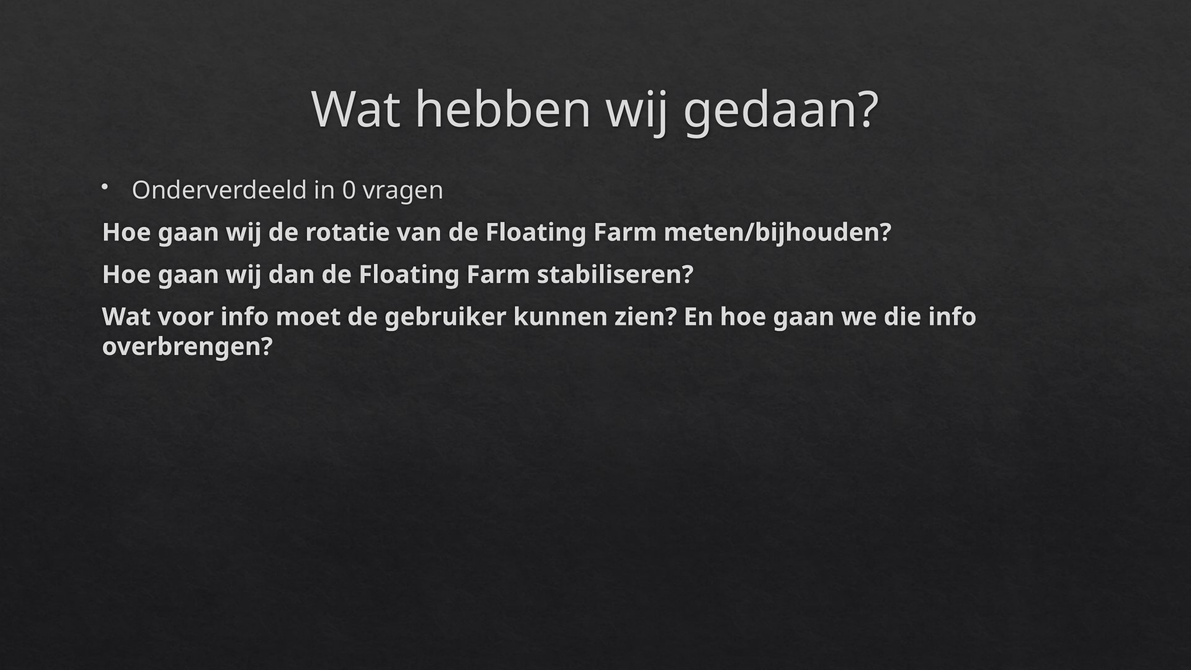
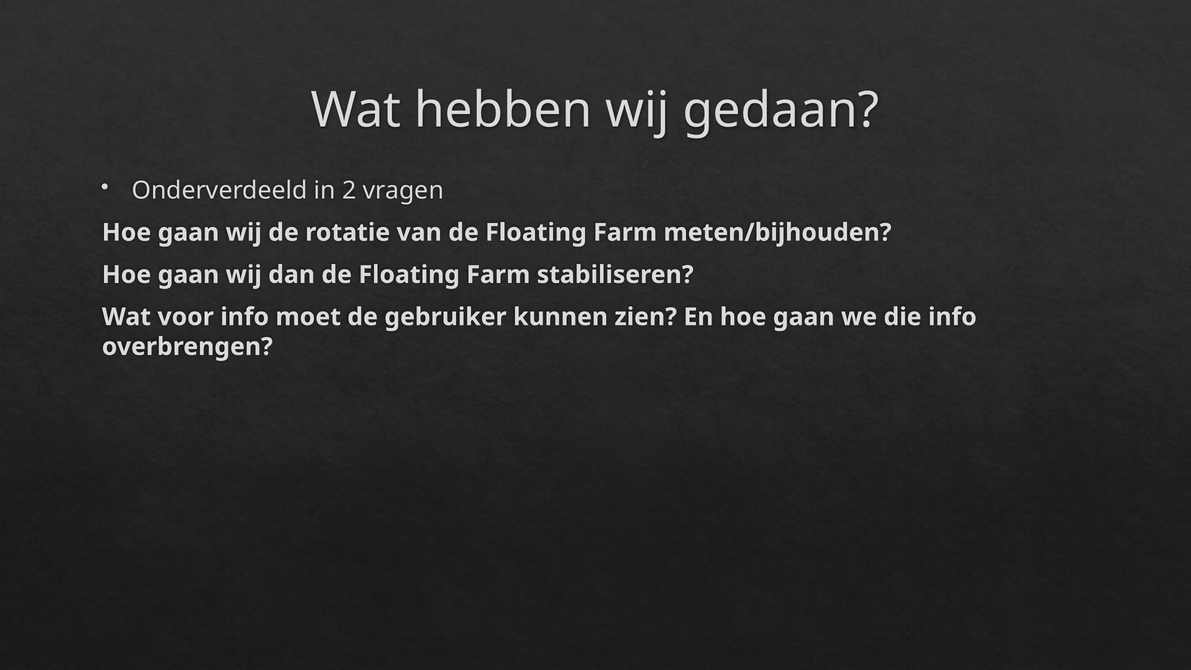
0: 0 -> 2 (349, 190)
